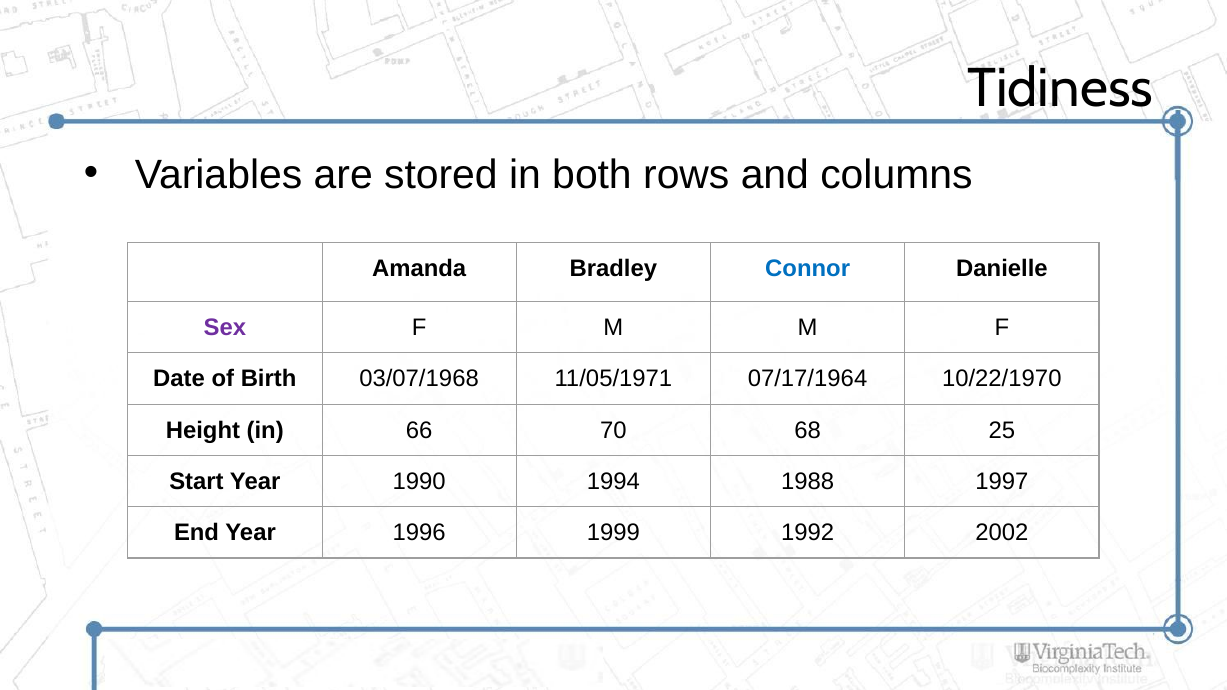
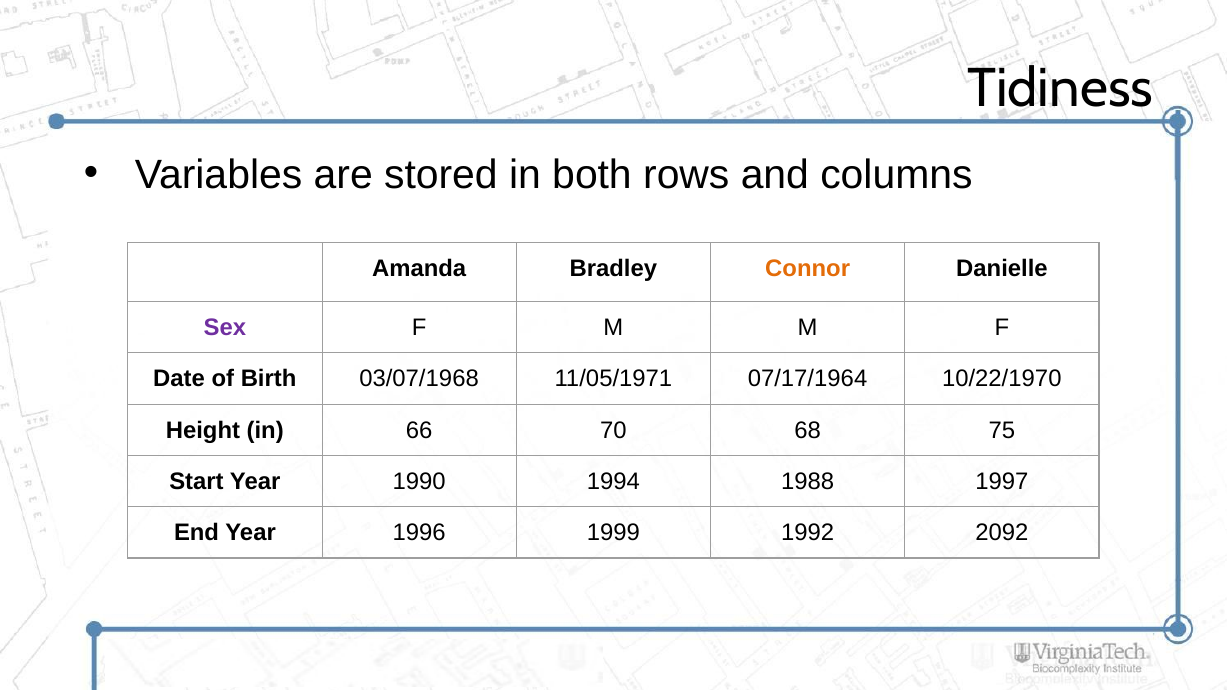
Connor colour: blue -> orange (808, 269)
25: 25 -> 75 (1002, 430)
2002: 2002 -> 2092 (1002, 533)
